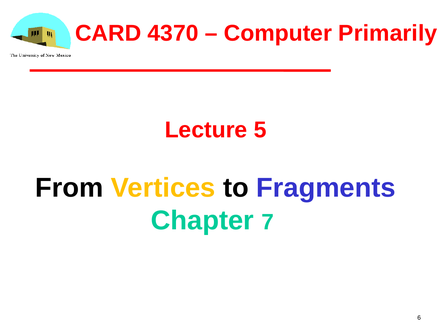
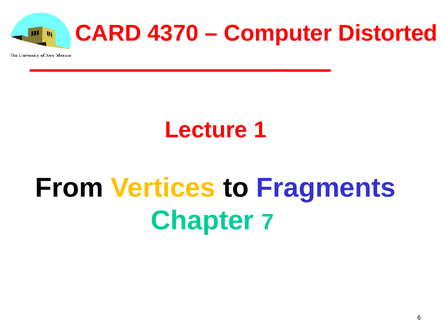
Primarily: Primarily -> Distorted (388, 33)
5: 5 -> 1 (260, 130)
